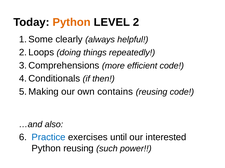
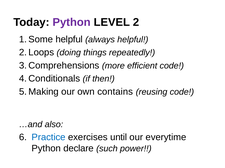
Python colour: orange -> purple (72, 22)
clearly: clearly -> helpful (69, 39)
interested: interested -> everytime (166, 138)
Python reusing: reusing -> declare (79, 149)
